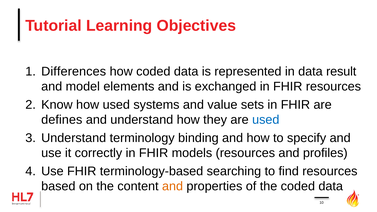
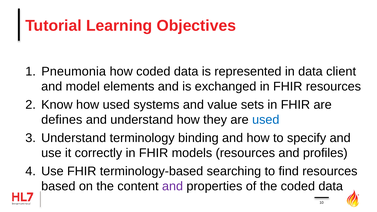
Differences: Differences -> Pneumonia (74, 71)
result: result -> client (341, 71)
and colour: orange -> purple (173, 186)
